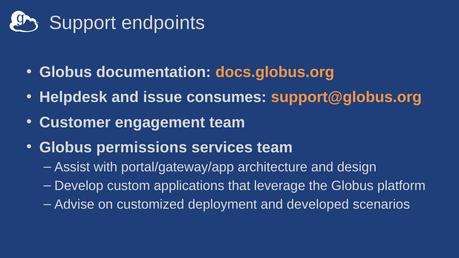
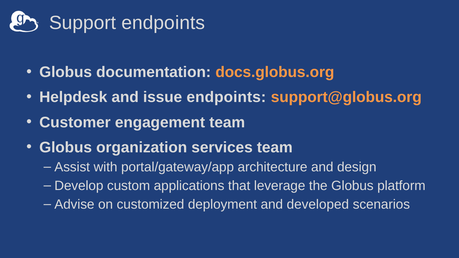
issue consumes: consumes -> endpoints (226, 97)
permissions: permissions -> organization (142, 147)
